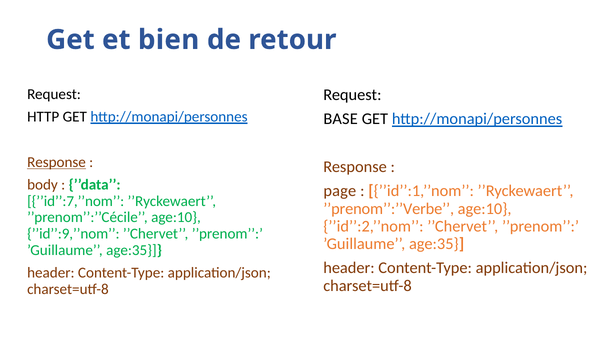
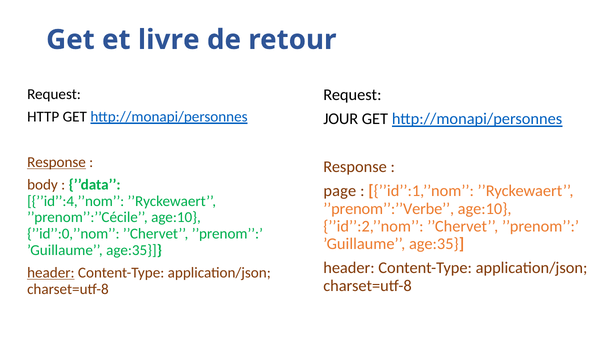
bien: bien -> livre (169, 40)
BASE: BASE -> JOUR (341, 119)
’’id’’:7,’’nom: ’’id’’:7,’’nom -> ’’id’’:4,’’nom (76, 201)
’’id’’:9,’’nom: ’’id’’:9,’’nom -> ’’id’’:0,’’nom (73, 234)
header underline: none -> present (51, 273)
